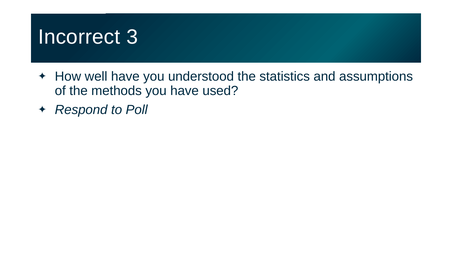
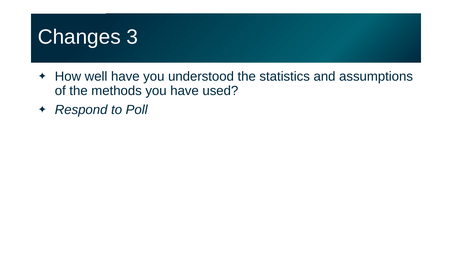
Incorrect: Incorrect -> Changes (79, 37)
